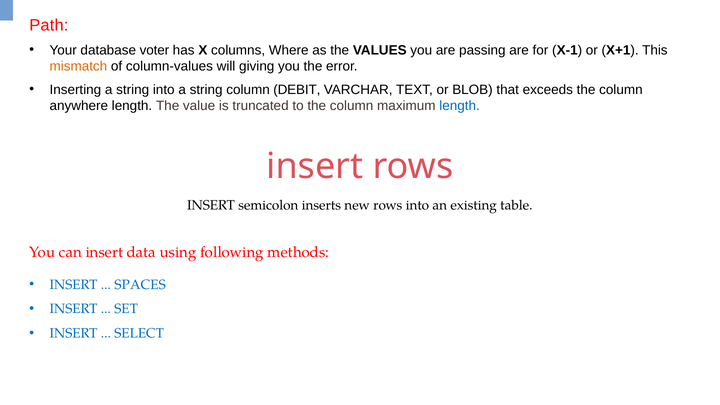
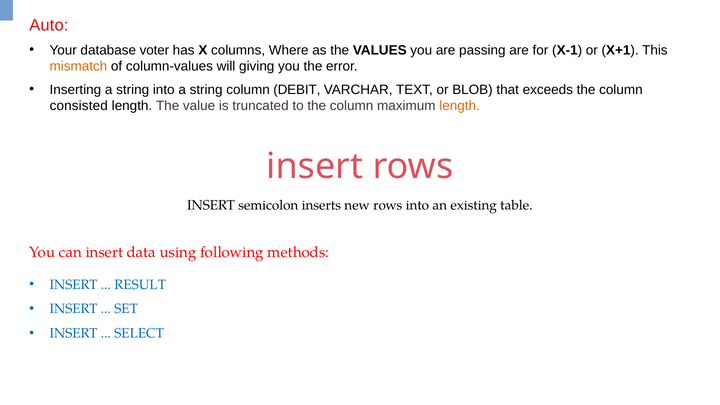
Path: Path -> Auto (49, 25)
anywhere: anywhere -> consisted (79, 106)
length colour: blue -> orange (460, 106)
SPACES: SPACES -> RESULT (140, 285)
